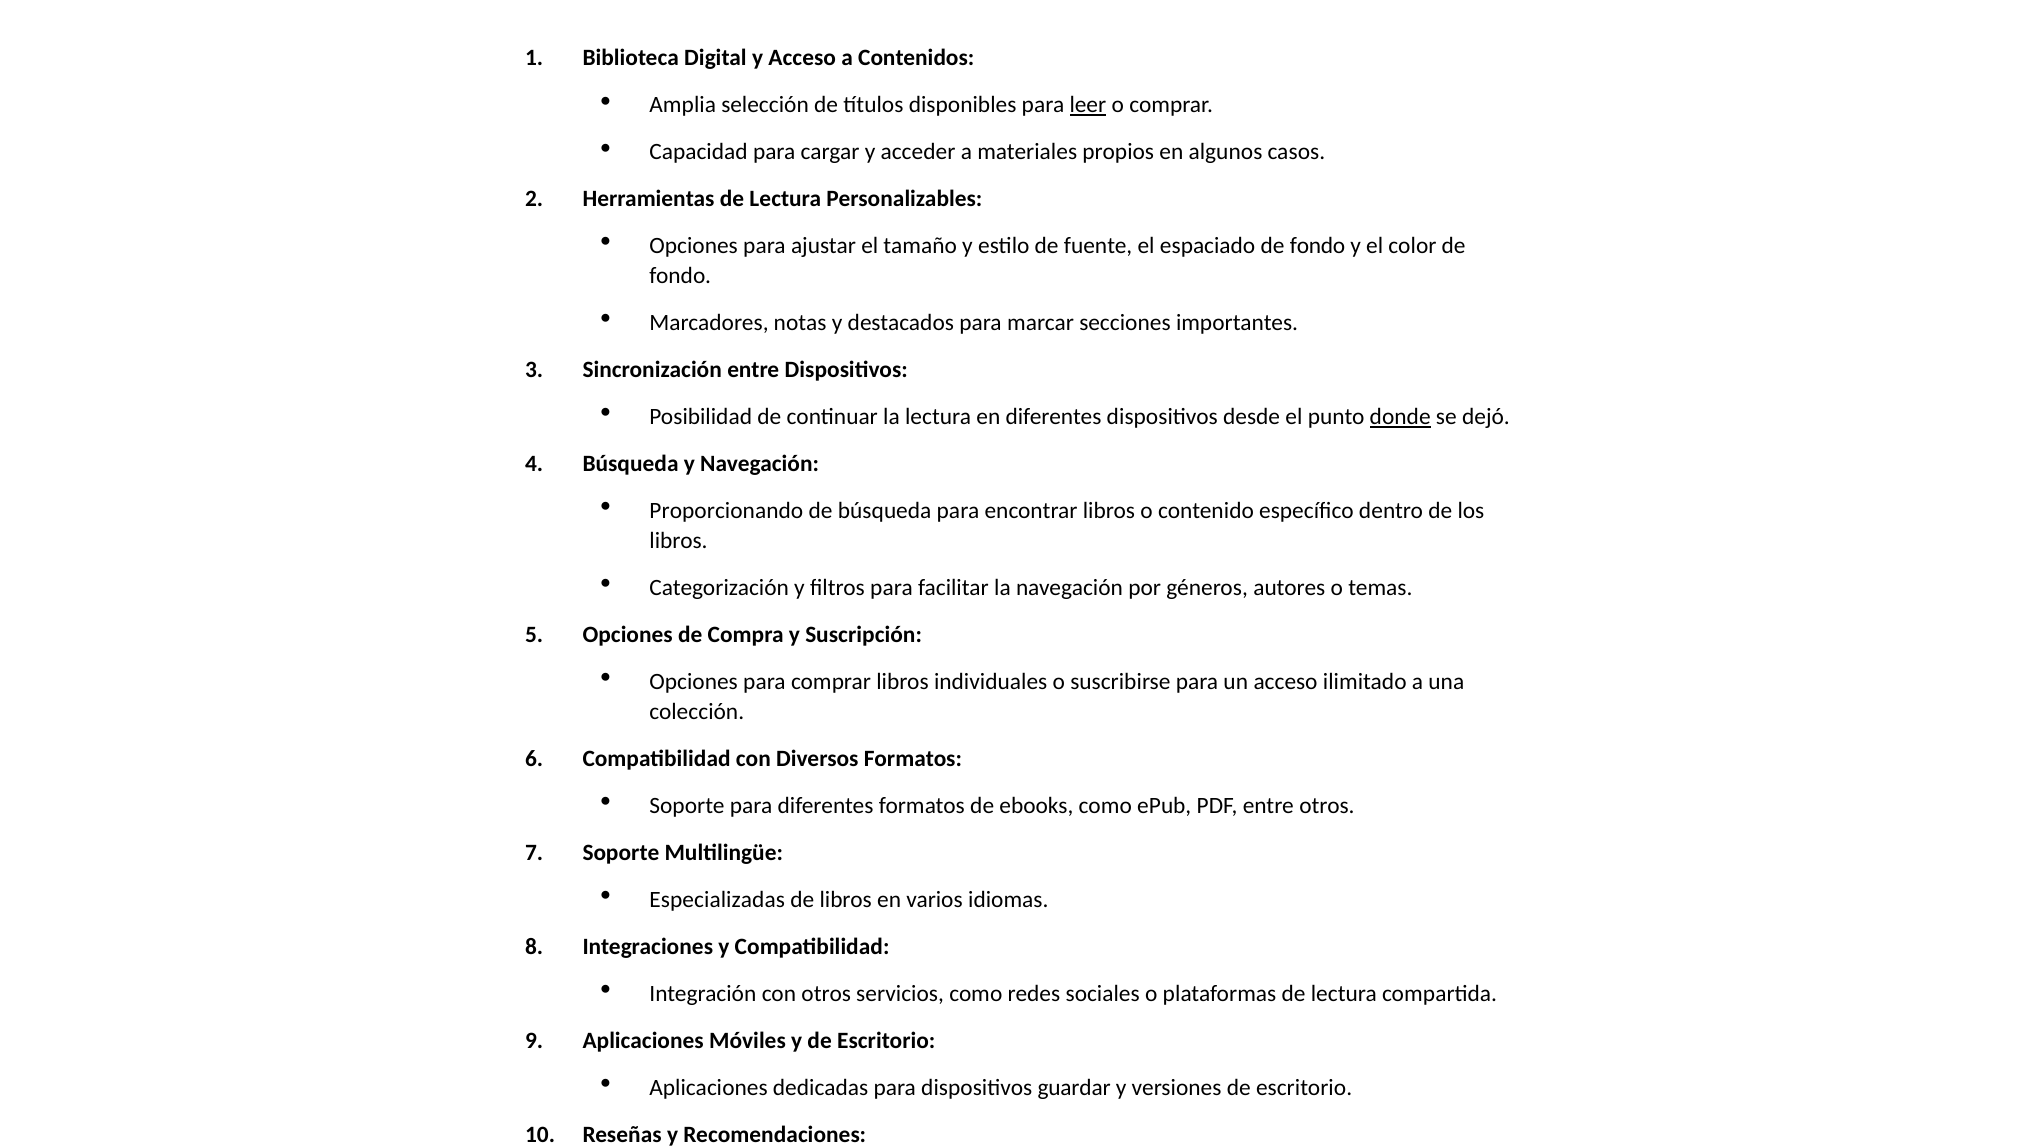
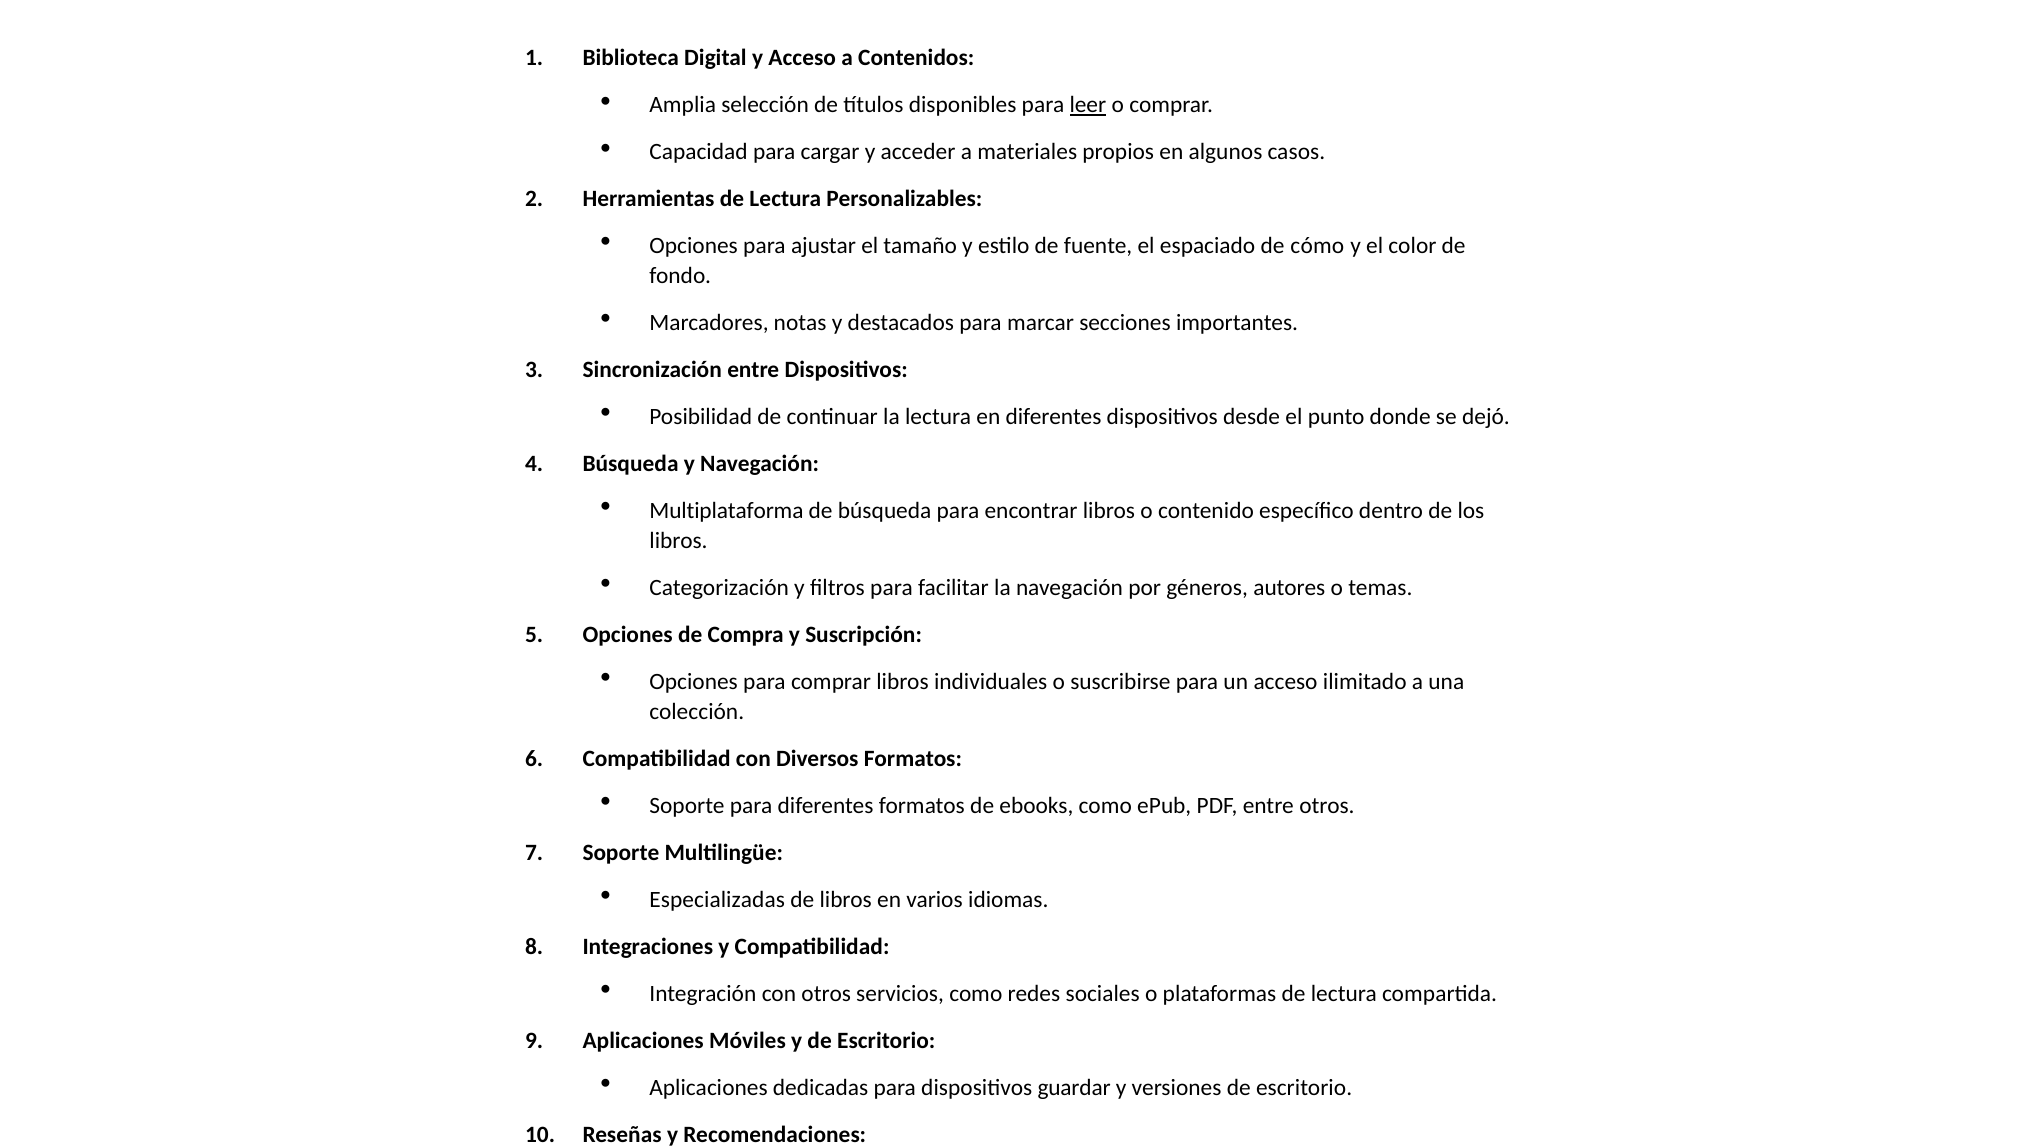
espaciado de fondo: fondo -> cómo (1317, 246)
donde underline: present -> none (1400, 417)
Proporcionando: Proporcionando -> Multiplataforma (726, 511)
